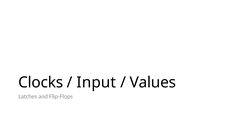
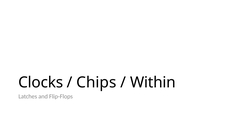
Input: Input -> Chips (96, 82)
Values: Values -> Within (153, 82)
